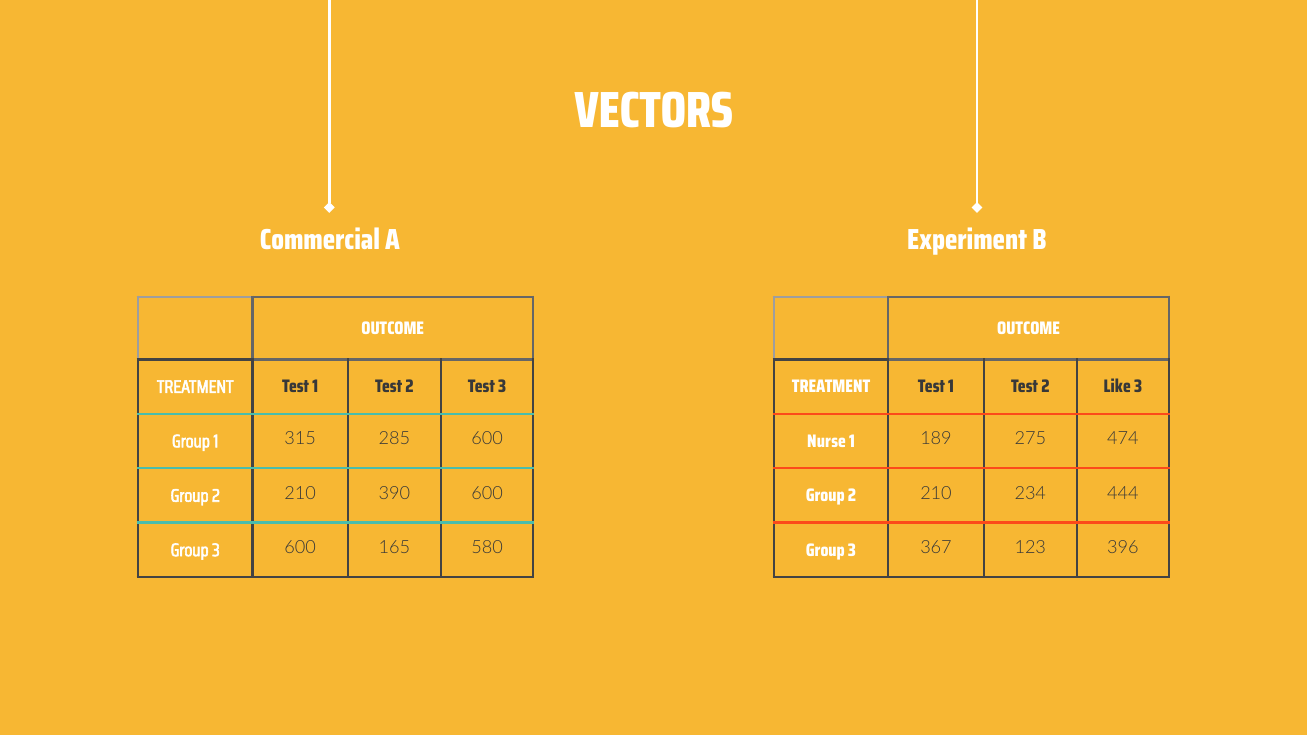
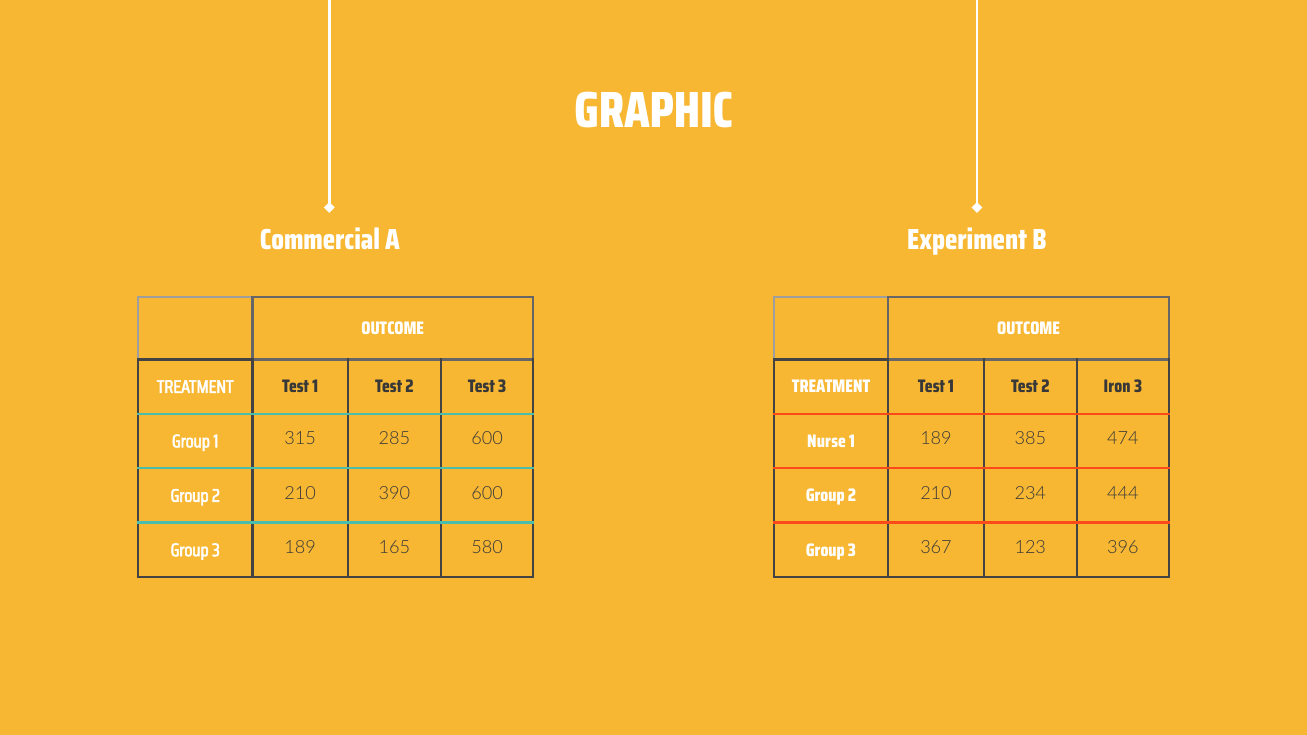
VECTORS: VECTORS -> GRAPHIC (654, 111)
Like: Like -> Iron (1117, 387)
275: 275 -> 385 (1030, 439)
3 600: 600 -> 189 (300, 548)
